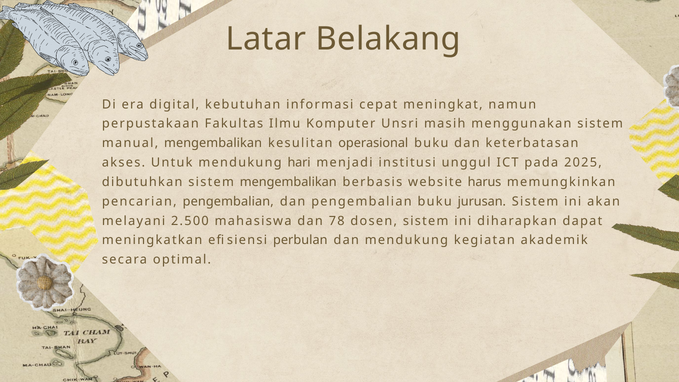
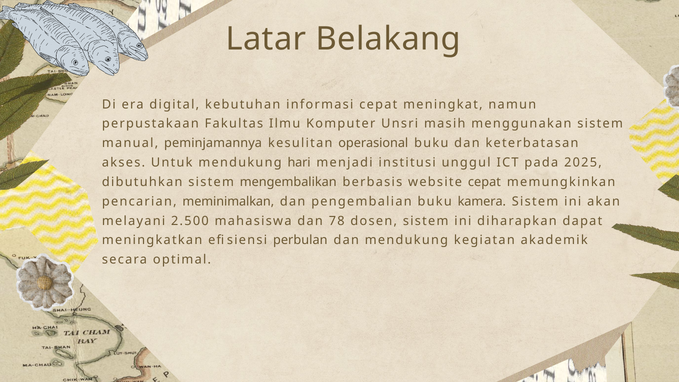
mengembalikan: mengembalikan -> peminjamannya (213, 143)
website harus: harus -> cepat (484, 182)
pengembalian: pengembalian -> meminimalkan (228, 201)
jurusan: jurusan -> kamera (482, 201)
